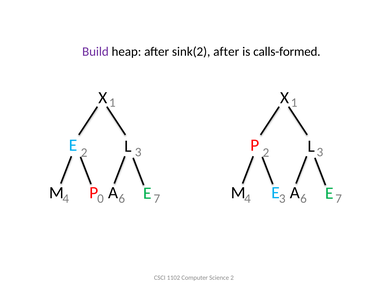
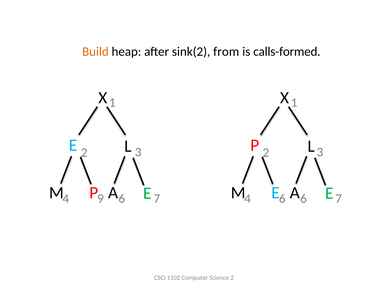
Build colour: purple -> orange (95, 52)
sink(2 after: after -> from (226, 52)
0: 0 -> 9 (100, 199)
4 3: 3 -> 6 (282, 199)
